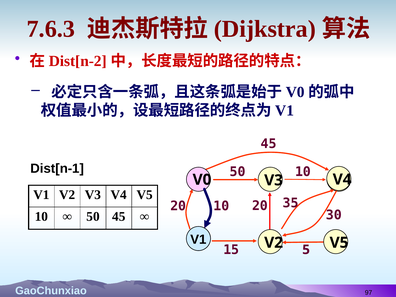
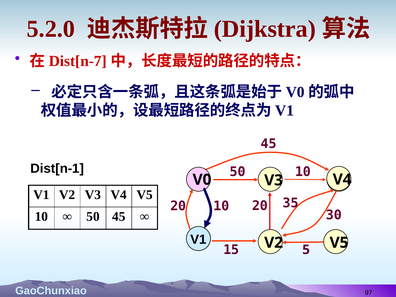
7.6.3: 7.6.3 -> 5.2.0 (51, 29)
Dist[n-2: Dist[n-2 -> Dist[n-7 (78, 61)
